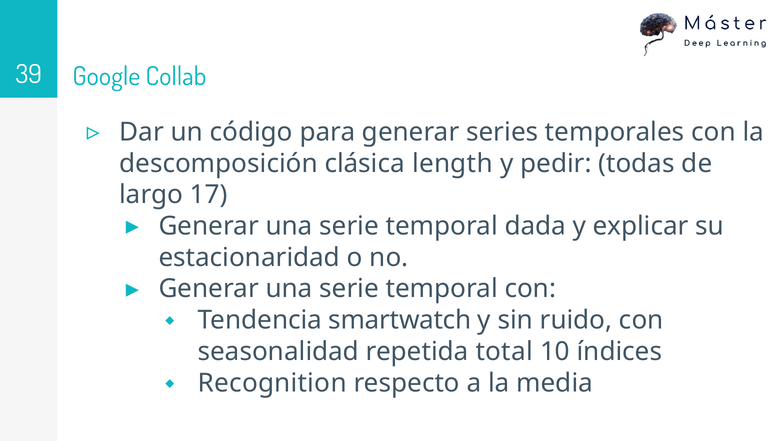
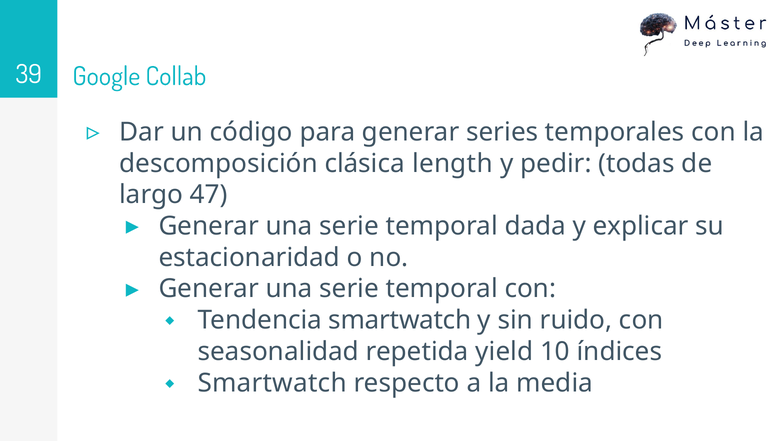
17: 17 -> 47 (209, 195)
total: total -> yield (504, 352)
Recognition: Recognition -> Smartwatch (272, 383)
